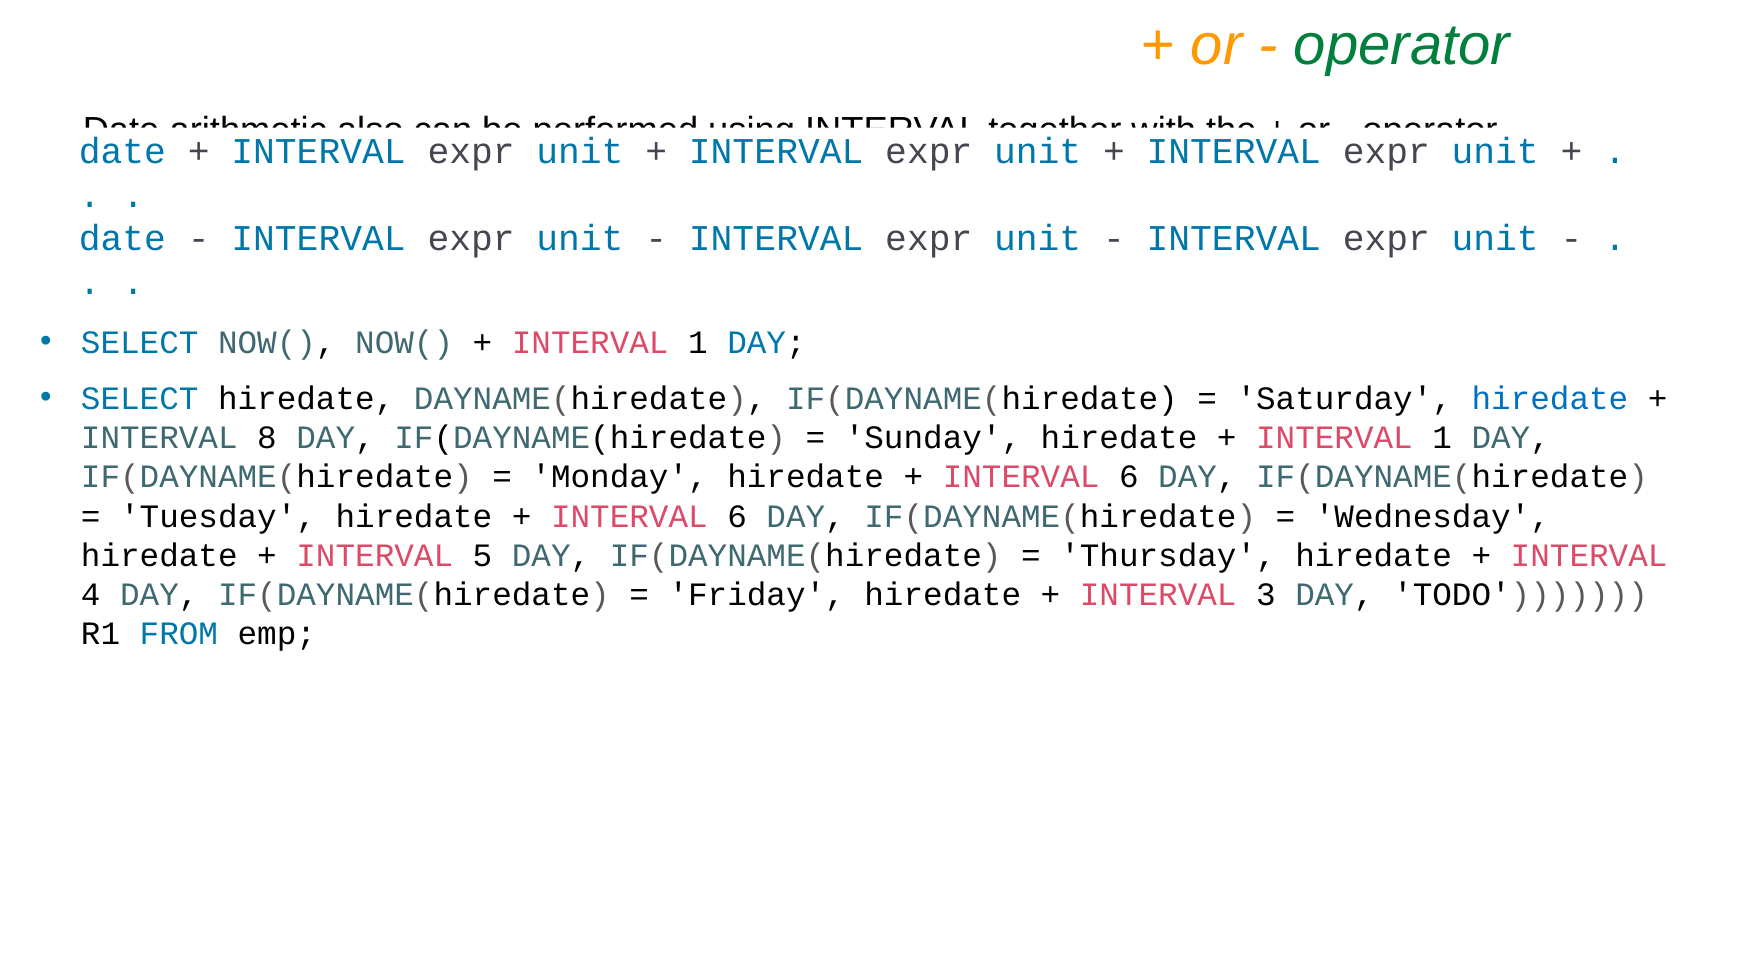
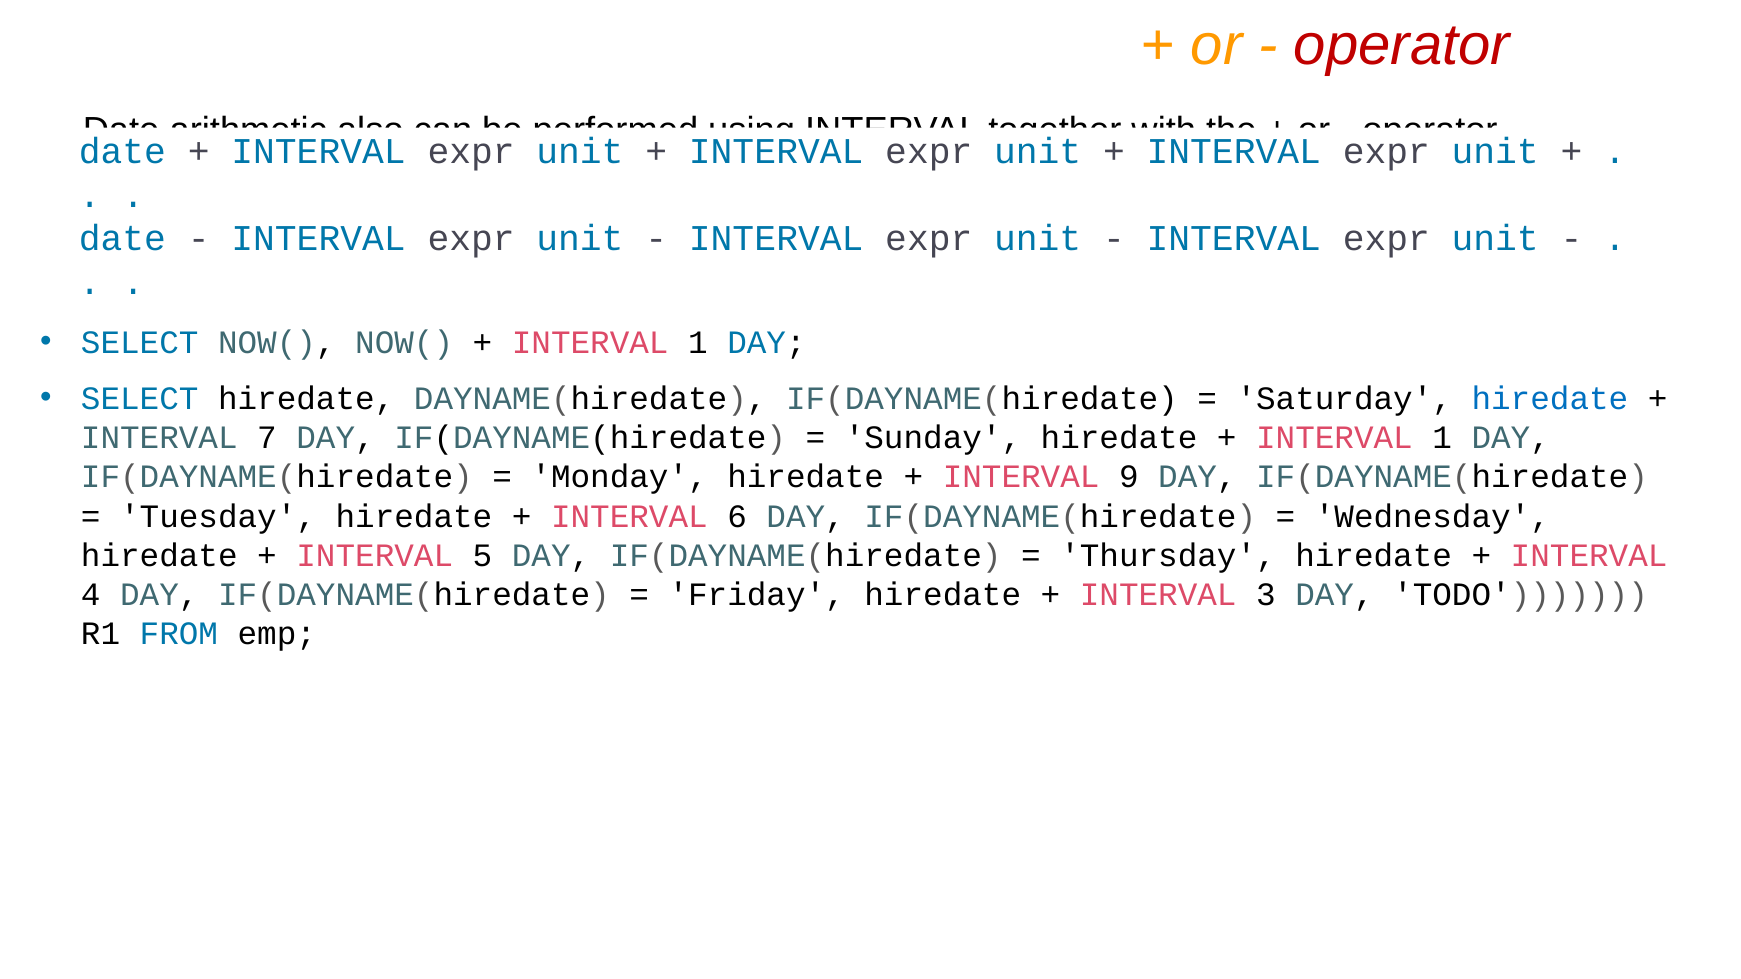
operator colour: green -> red (1402, 45)
8: 8 -> 7 (267, 438)
6: 6 -> 9 (1129, 477)
